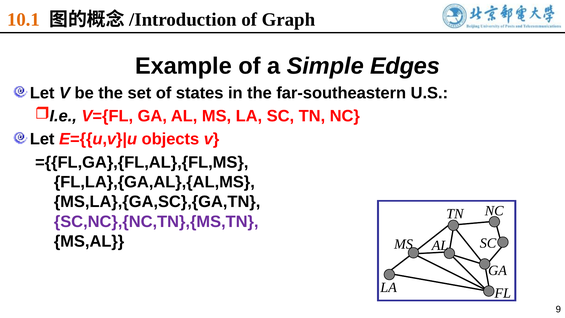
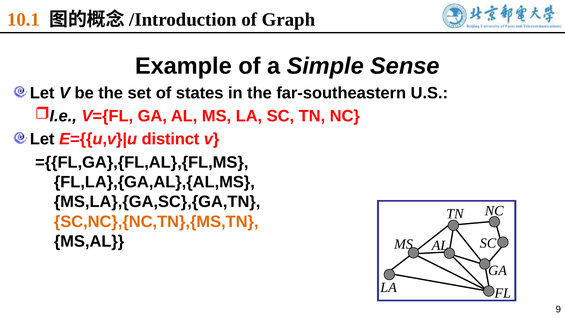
Edges: Edges -> Sense (405, 66)
objects: objects -> distinct (170, 139)
SC,NC},{NC,TN},{MS,TN colour: purple -> orange (156, 222)
